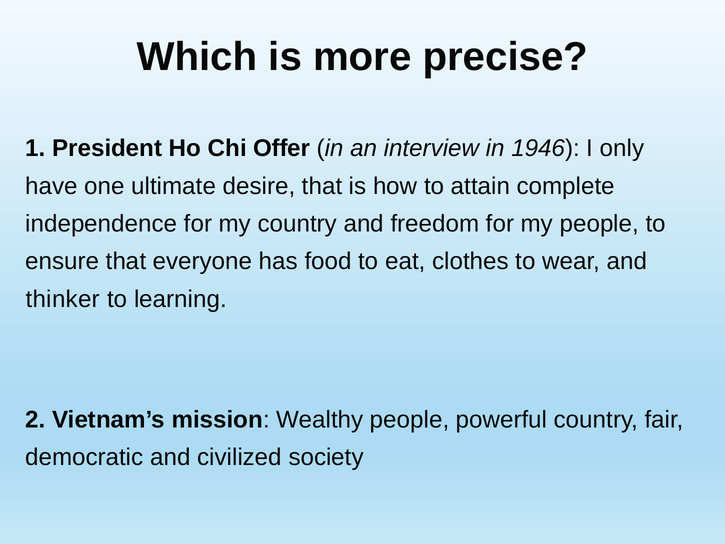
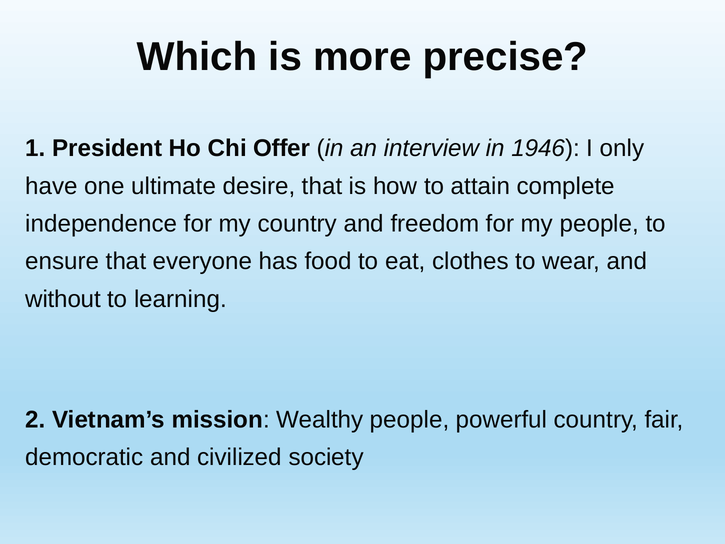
thinker: thinker -> without (63, 299)
